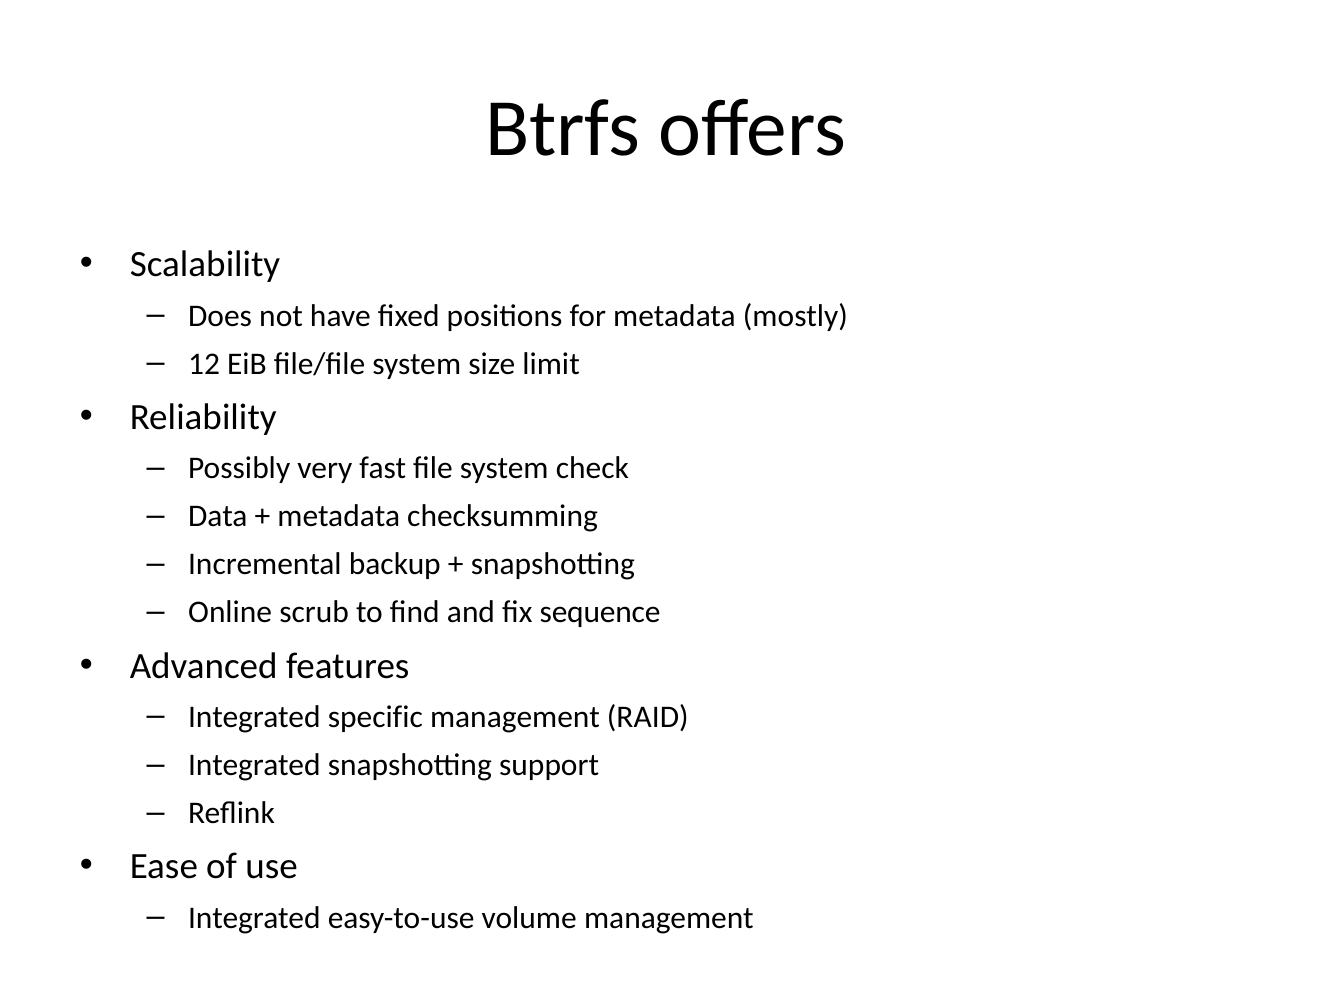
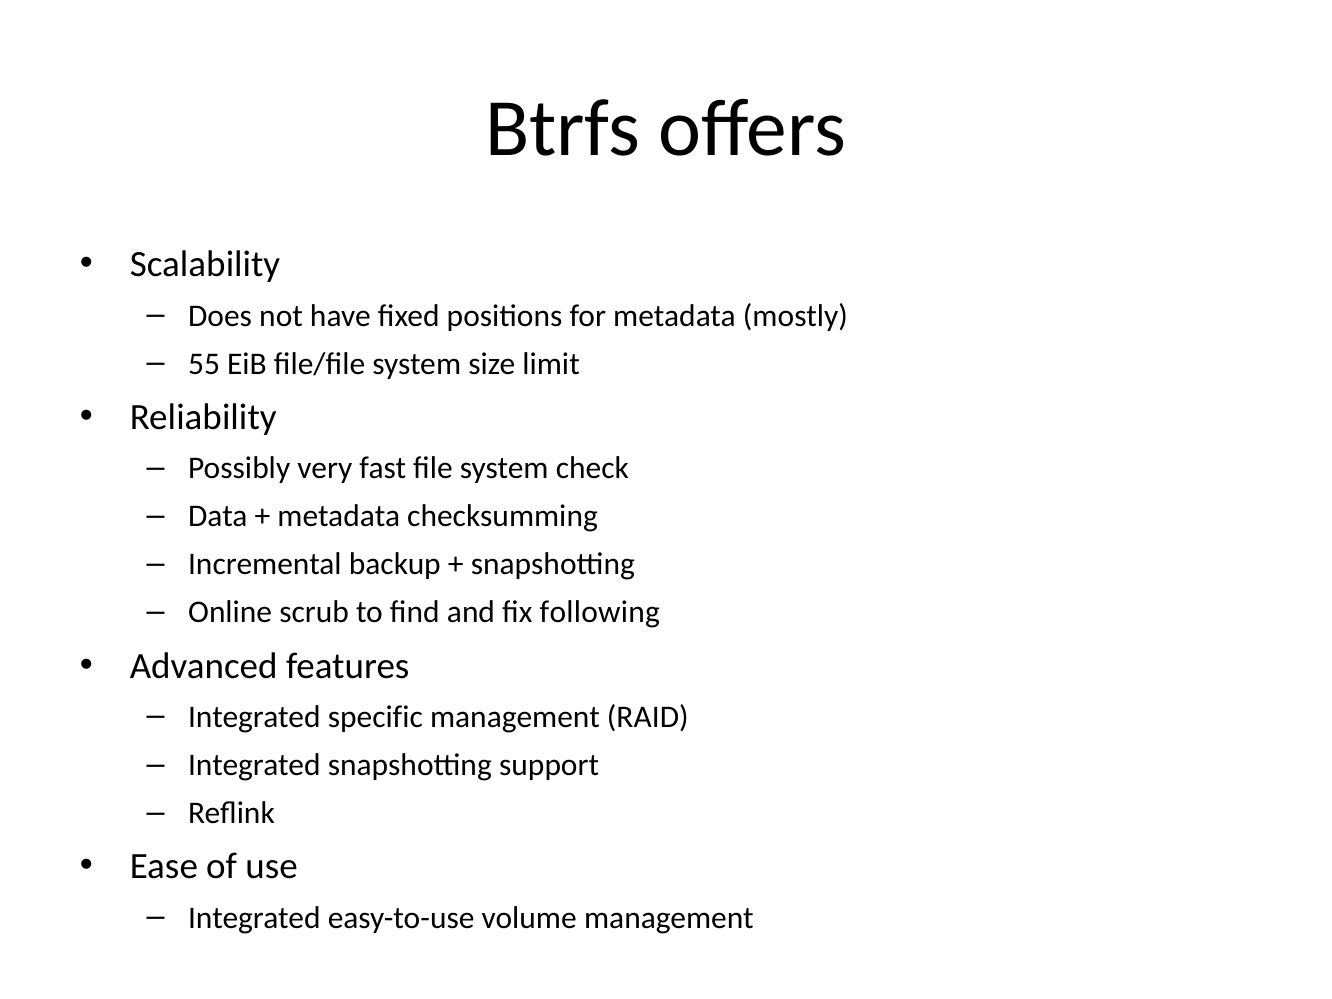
12: 12 -> 55 (204, 364)
sequence: sequence -> following (600, 613)
